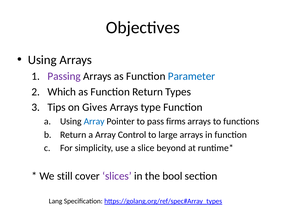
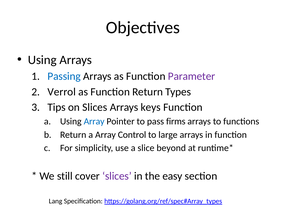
Passing colour: purple -> blue (64, 76)
Parameter colour: blue -> purple (192, 76)
Which: Which -> Verrol (62, 92)
on Gives: Gives -> Slices (95, 108)
type: type -> keys (151, 108)
bool: bool -> easy (172, 176)
